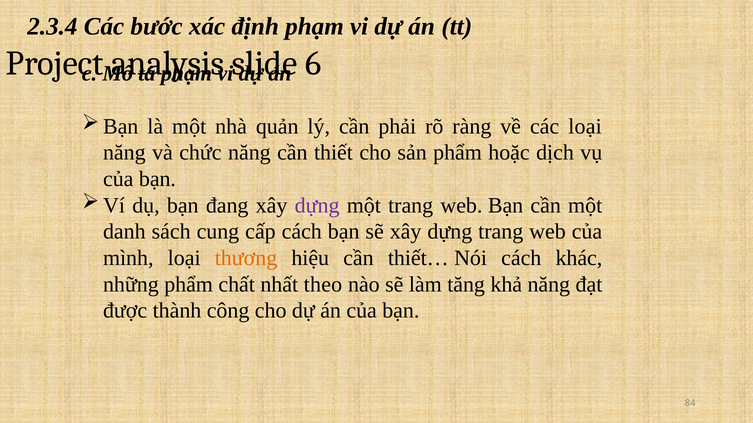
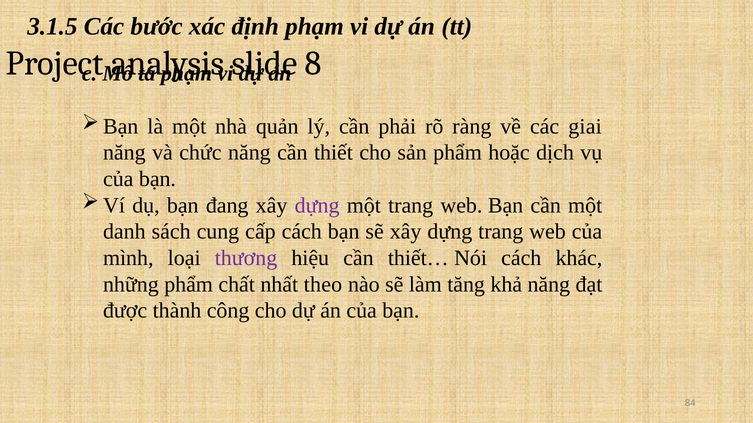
2.3.4: 2.3.4 -> 3.1.5 (52, 27)
6: 6 -> 8 (313, 63)
các loại: loại -> giai (585, 126)
thương colour: orange -> purple (246, 258)
